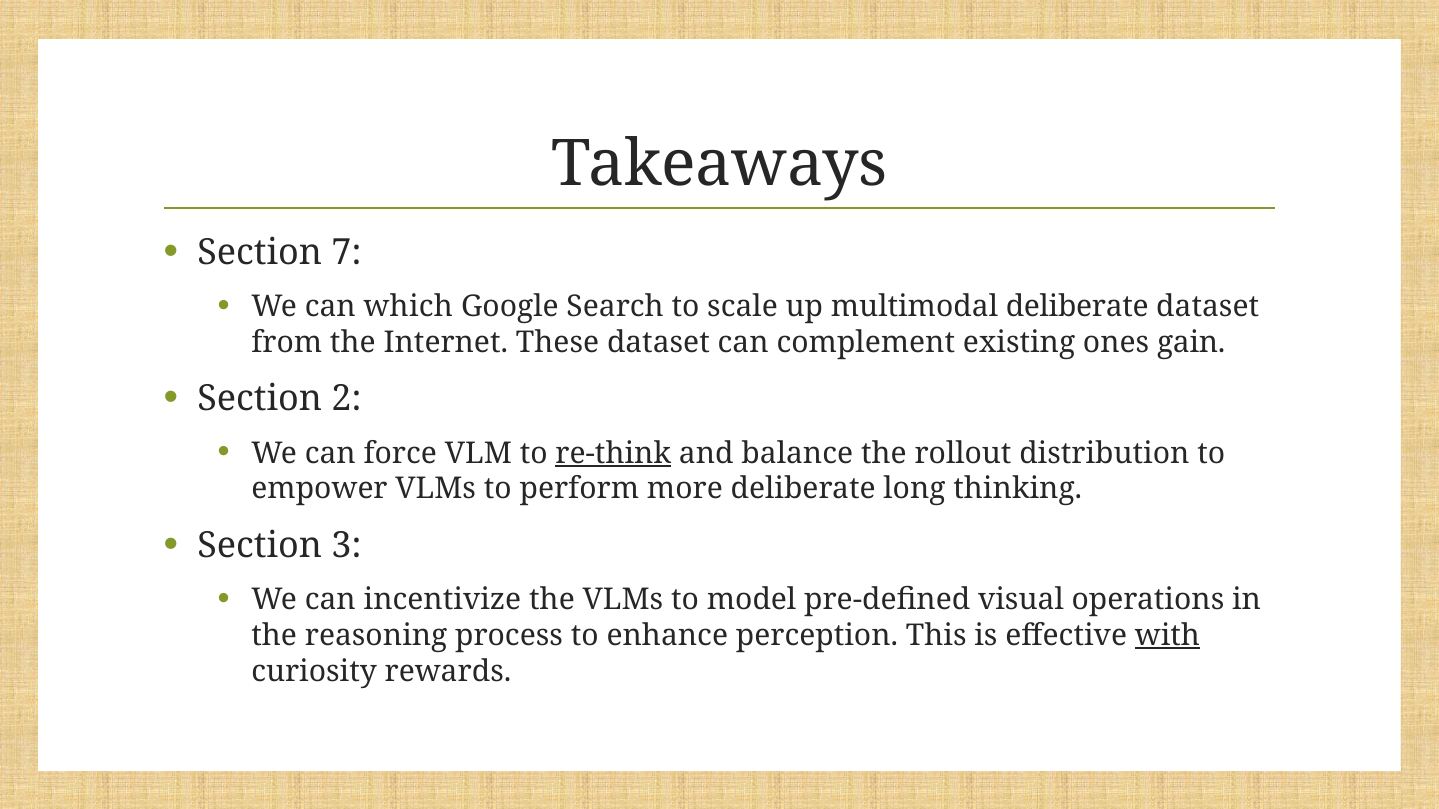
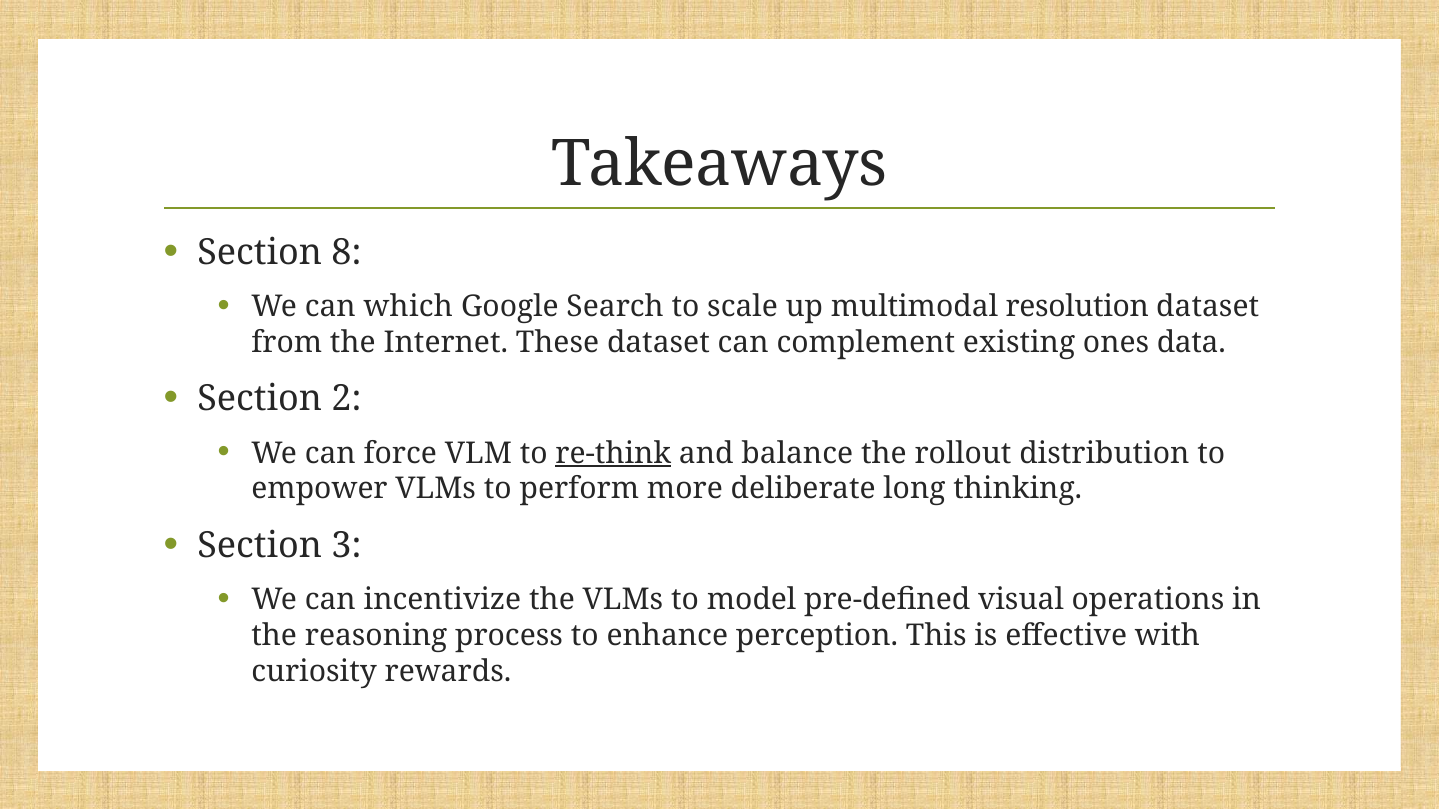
7: 7 -> 8 (347, 253)
multimodal deliberate: deliberate -> resolution (1077, 307)
gain: gain -> data (1191, 343)
with underline: present -> none (1167, 636)
